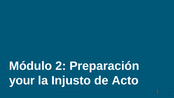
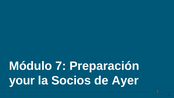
2: 2 -> 7 (61, 66)
Injusto: Injusto -> Socios (71, 80)
Acto: Acto -> Ayer (125, 80)
